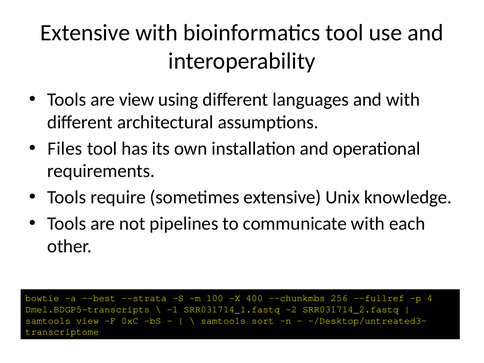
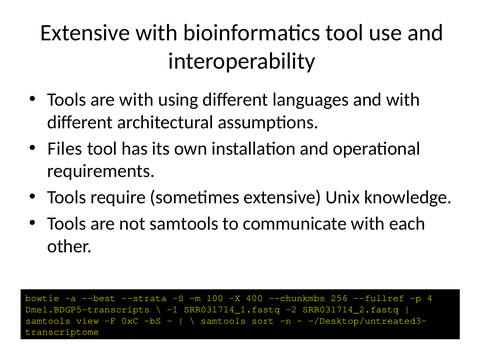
are view: view -> with (137, 100)
not pipelines: pipelines -> samtools (184, 224)
